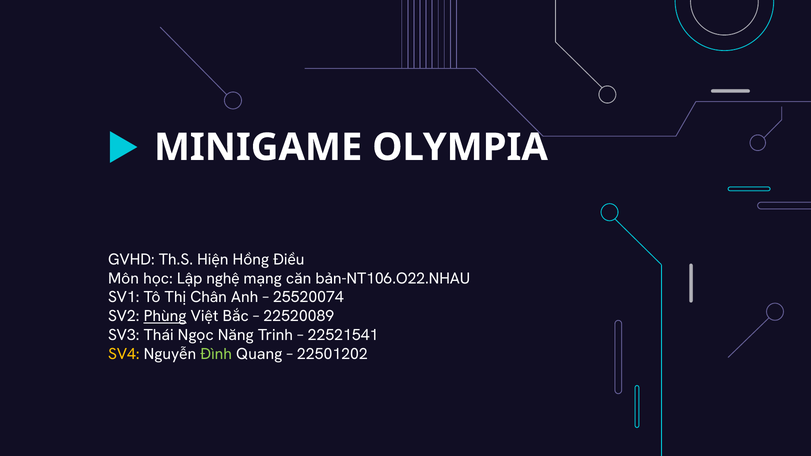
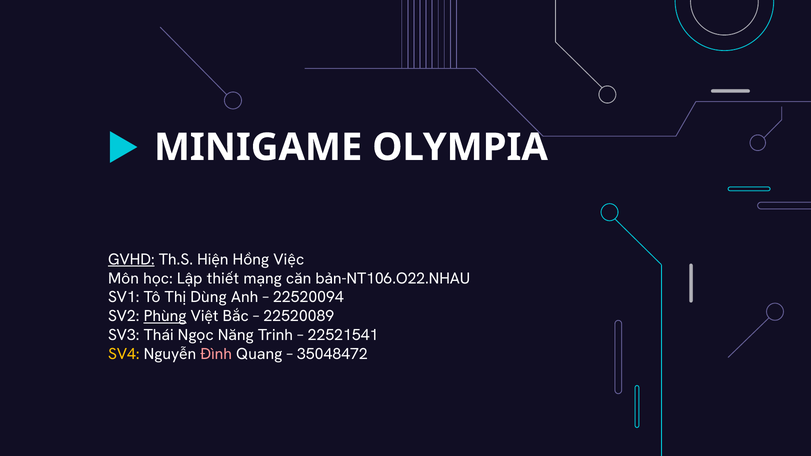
GVHD underline: none -> present (131, 260)
Điều: Điều -> Việc (289, 260)
nghệ: nghệ -> thiết (223, 278)
Chân: Chân -> Dùng (208, 297)
25520074: 25520074 -> 22520094 (308, 297)
Đình colour: light green -> pink (216, 354)
22501202: 22501202 -> 35048472 (332, 354)
